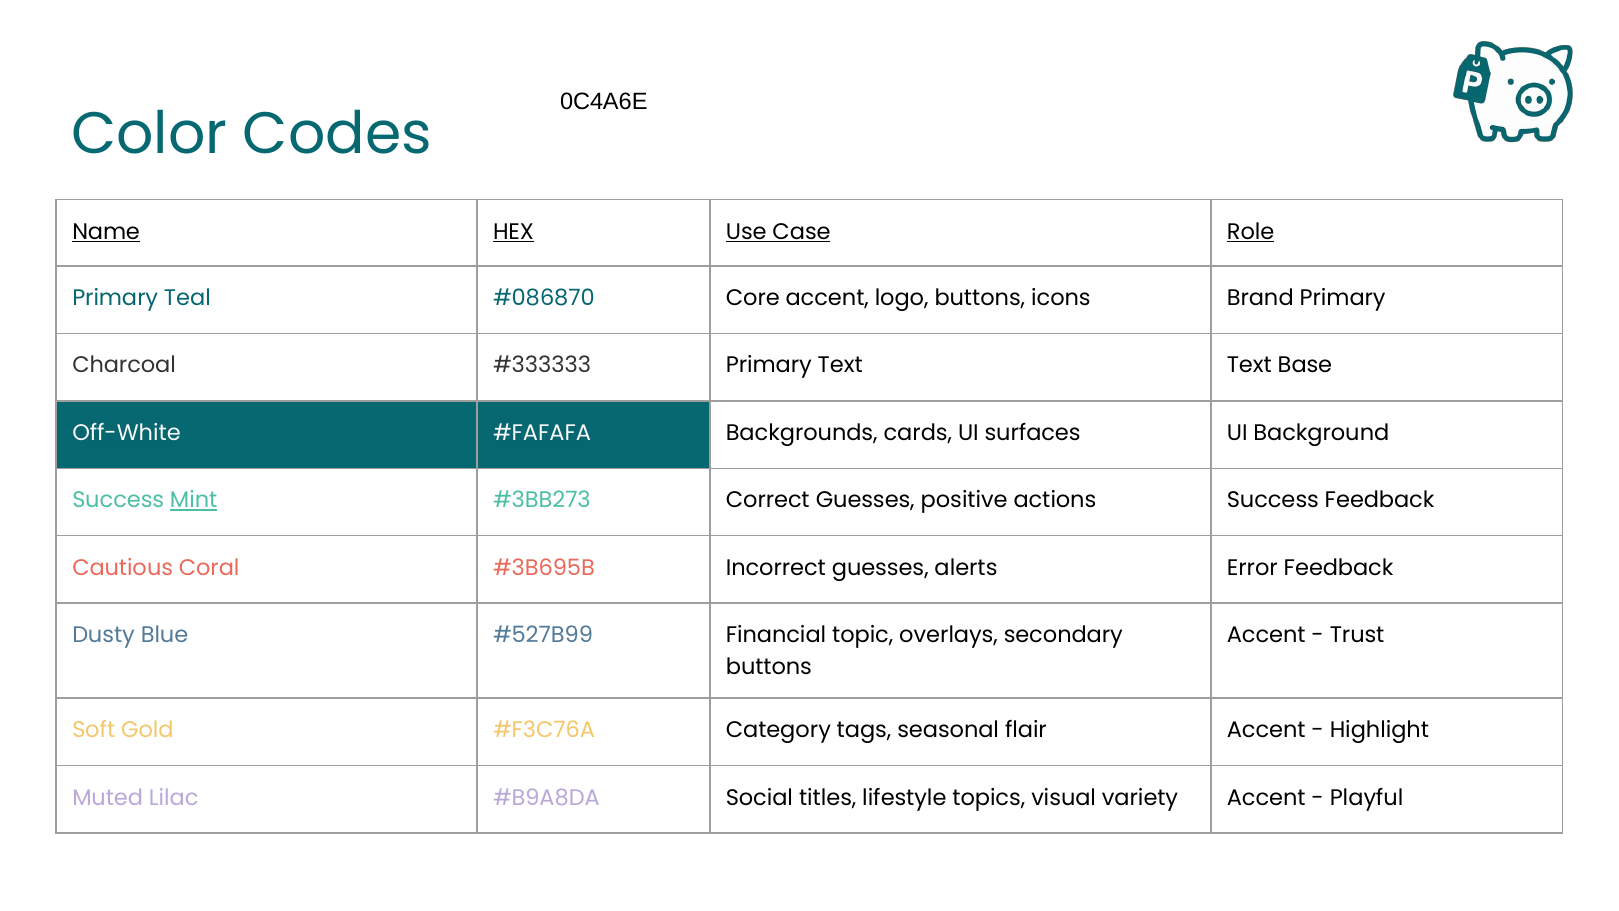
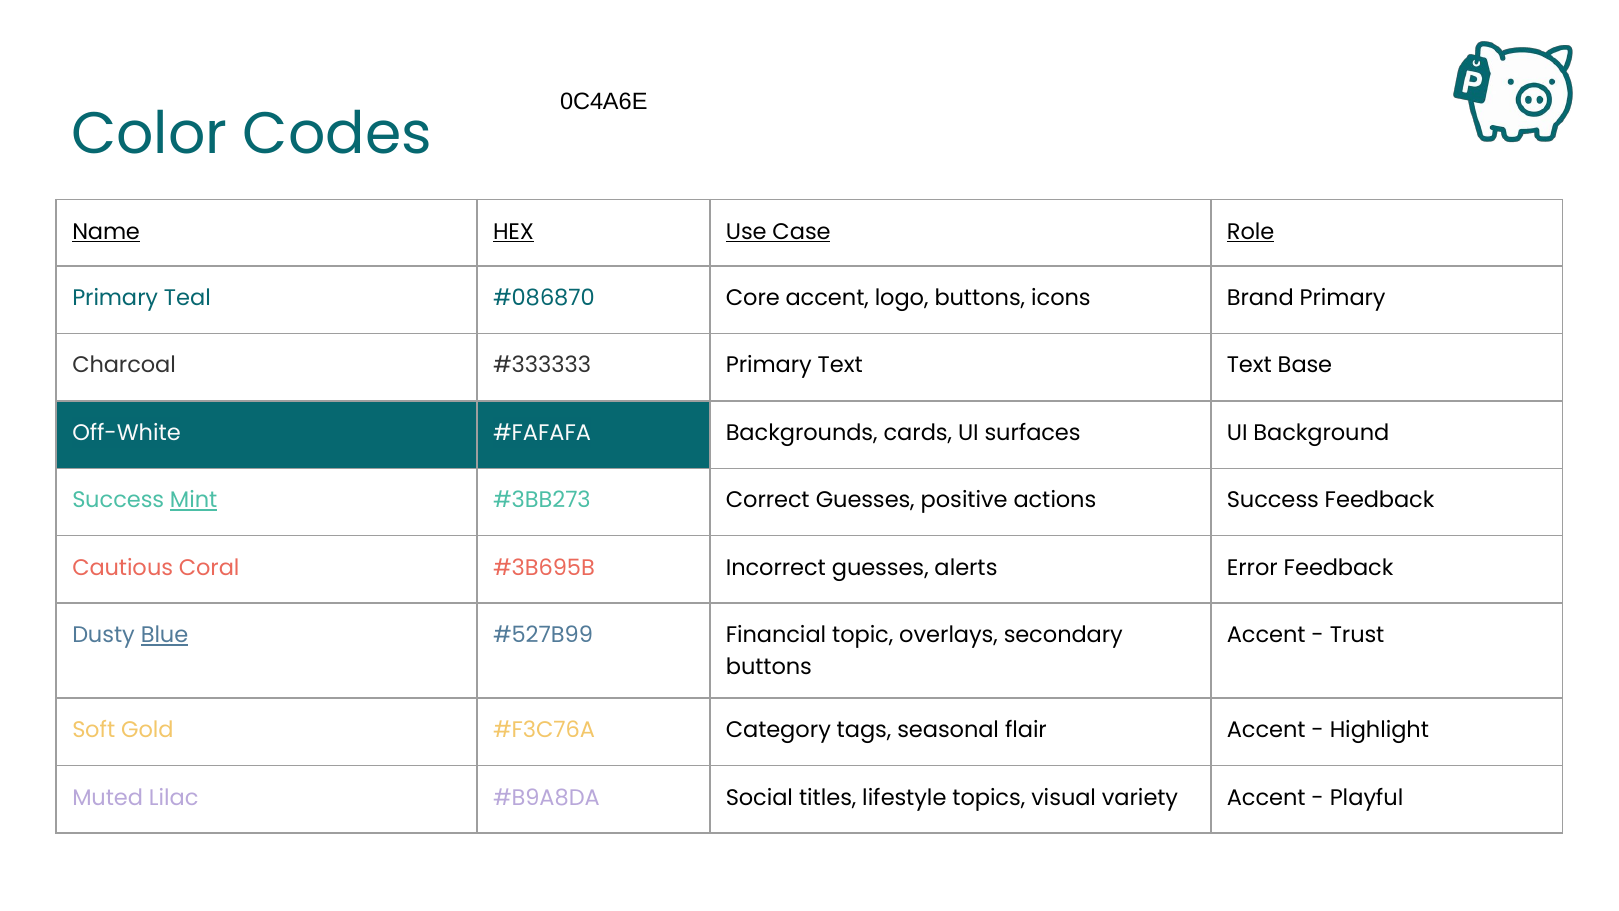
Blue underline: none -> present (165, 635)
